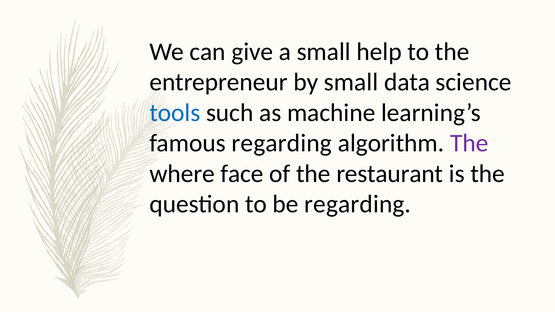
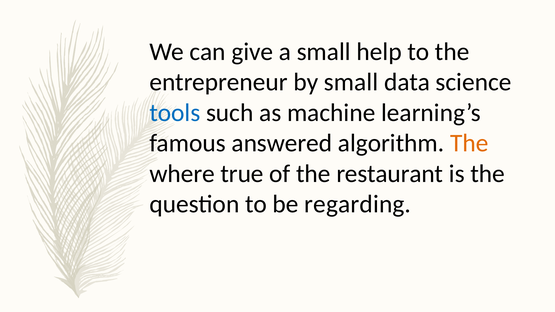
famous regarding: regarding -> answered (282, 143)
The colour: purple -> orange (469, 143)
face: face -> true (242, 174)
